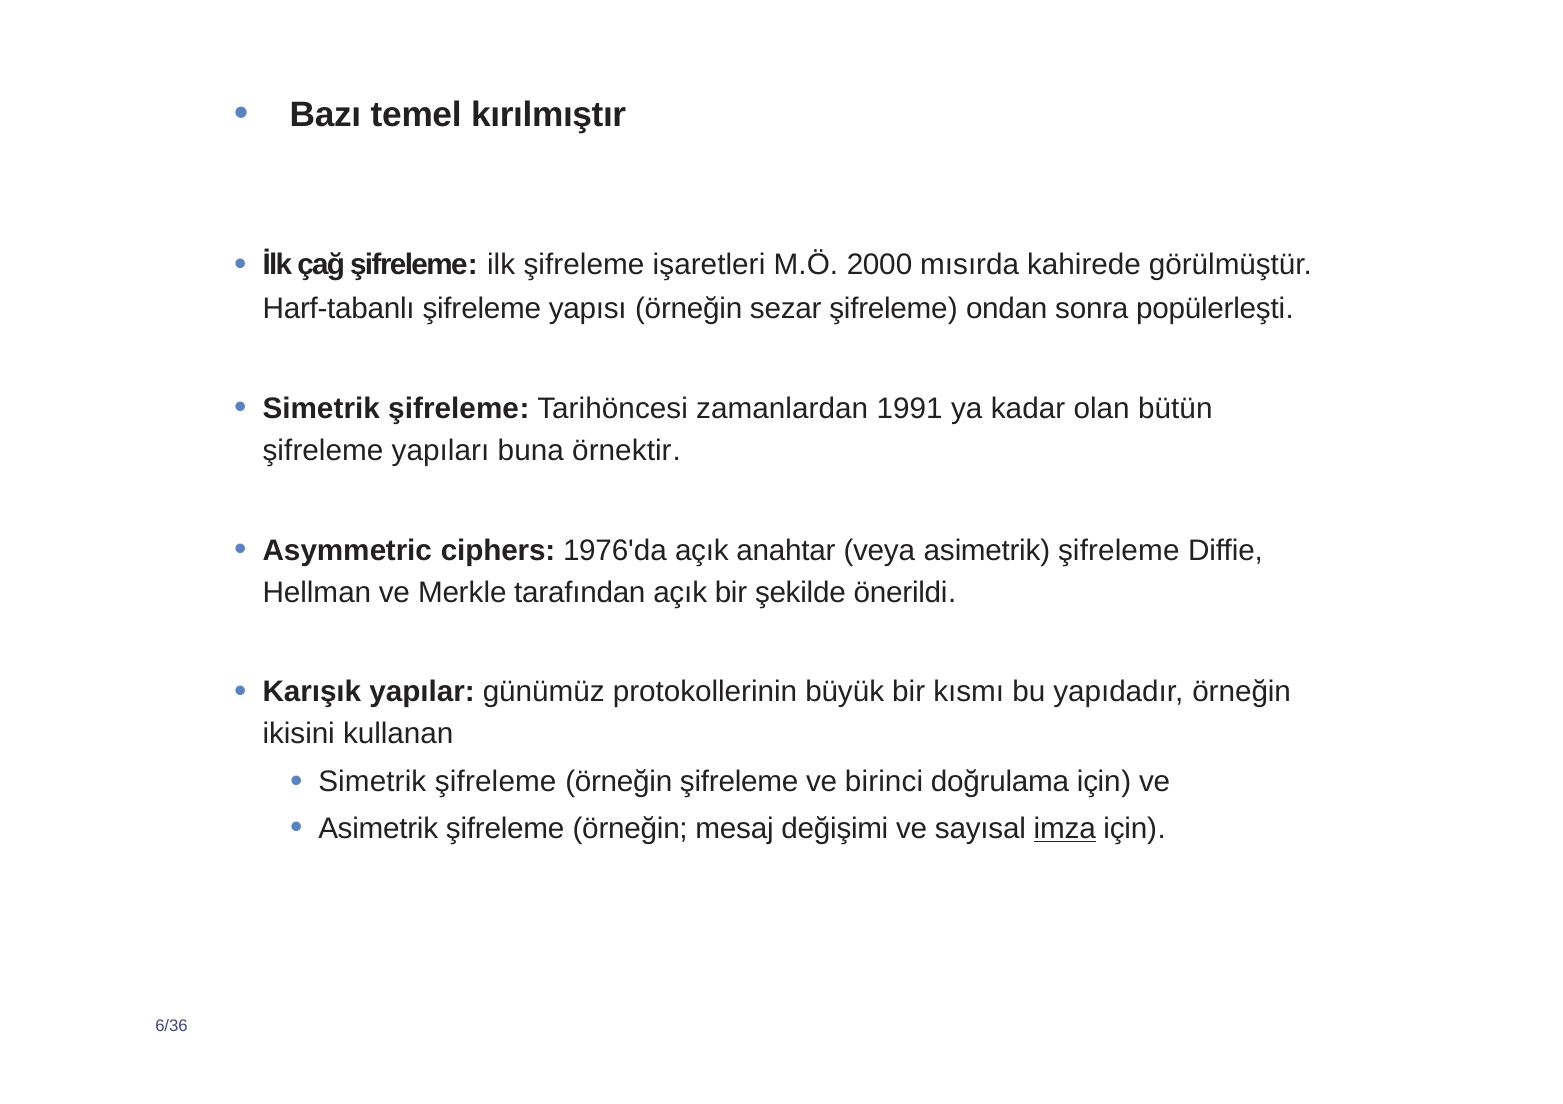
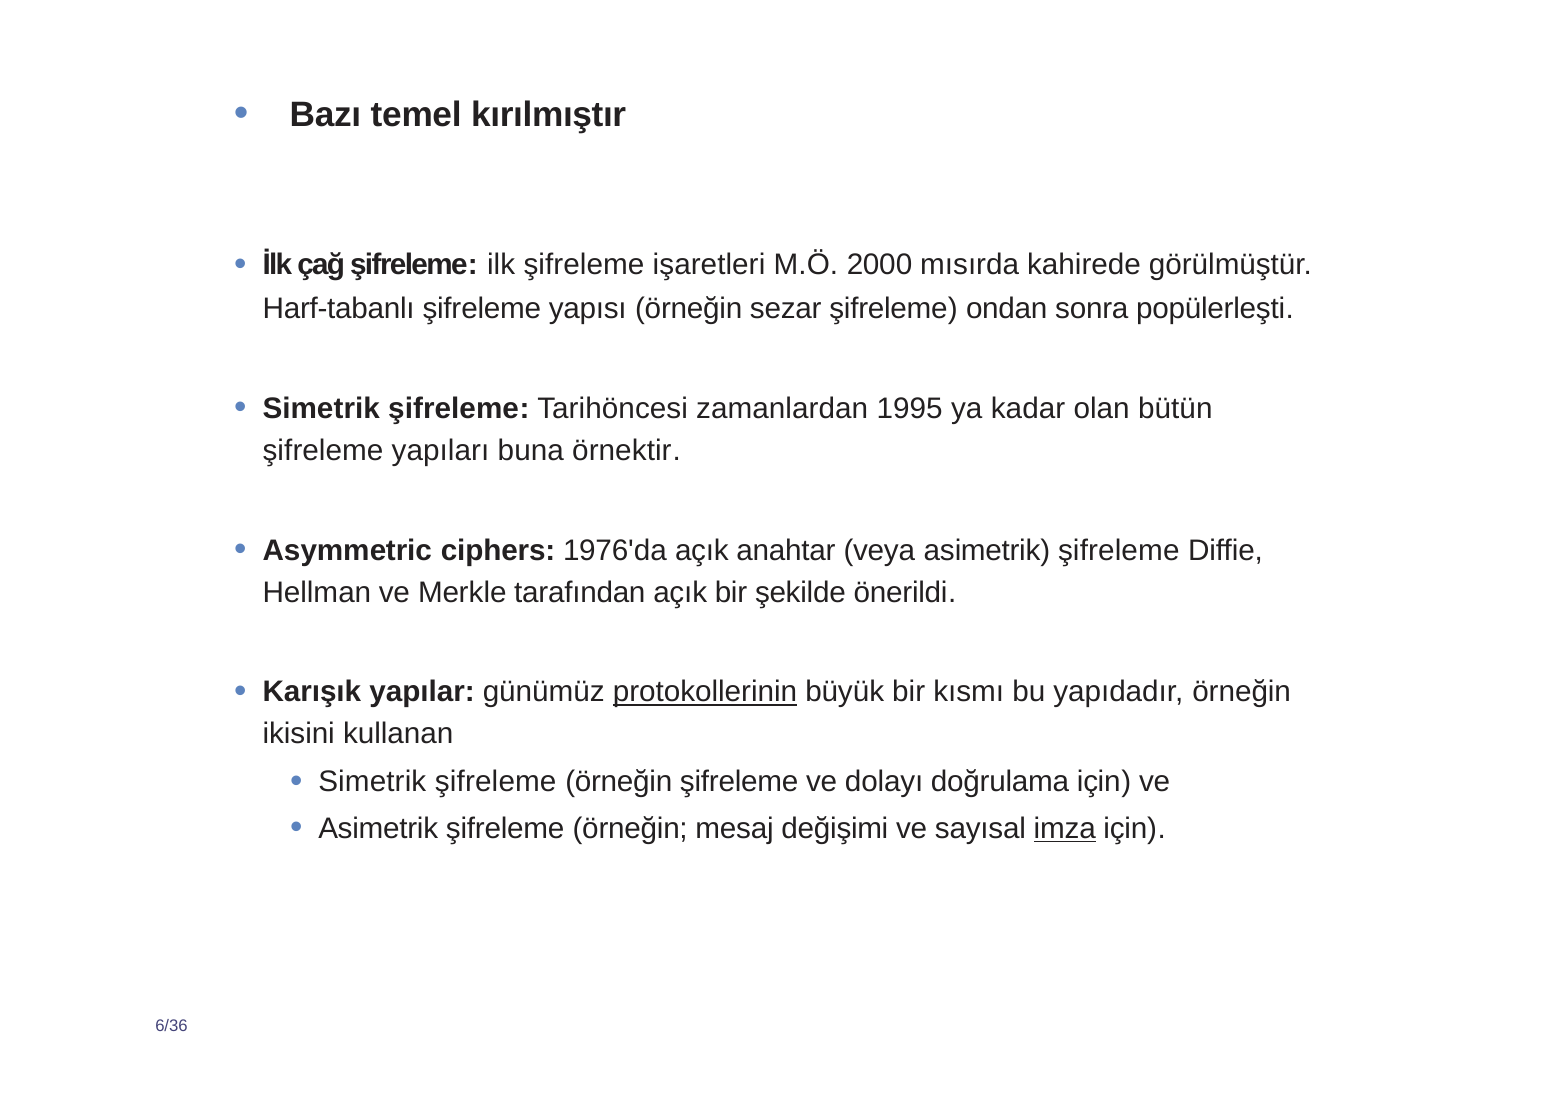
1991: 1991 -> 1995 (910, 409)
protokollerinin underline: none -> present (705, 692)
birinci: birinci -> dolayı (884, 782)
